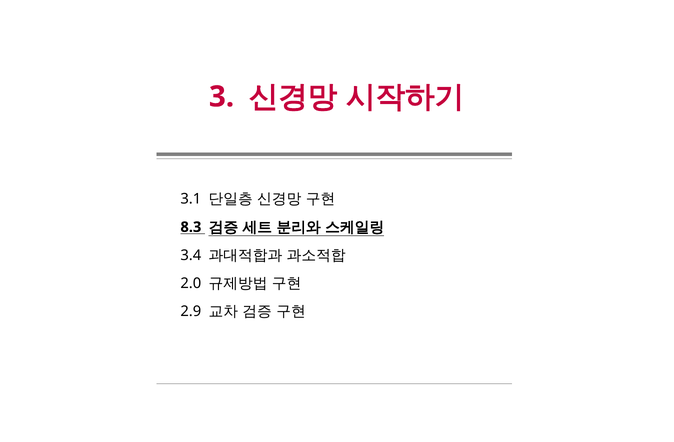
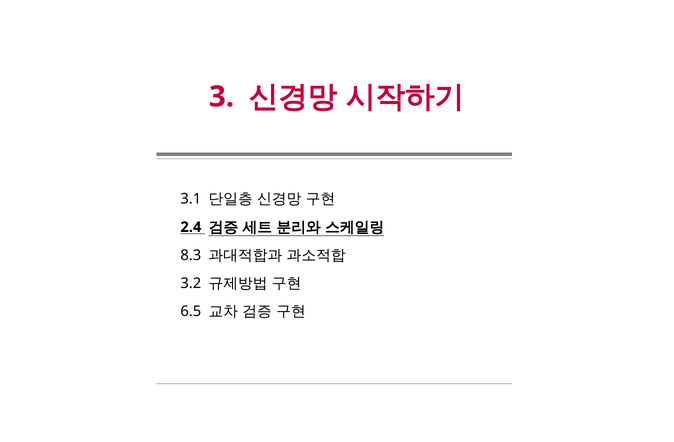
8.3: 8.3 -> 2.4 (191, 227)
3.4: 3.4 -> 8.3 (191, 256)
2.0: 2.0 -> 3.2 (191, 284)
2.9: 2.9 -> 6.5 (191, 312)
